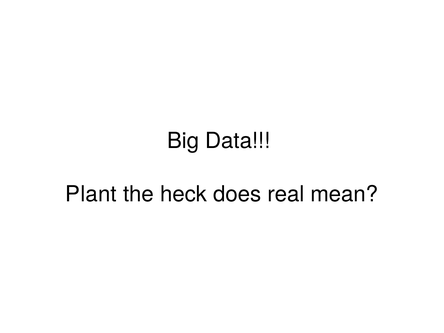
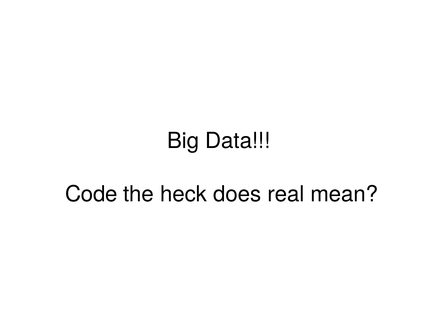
Plant: Plant -> Code (91, 194)
